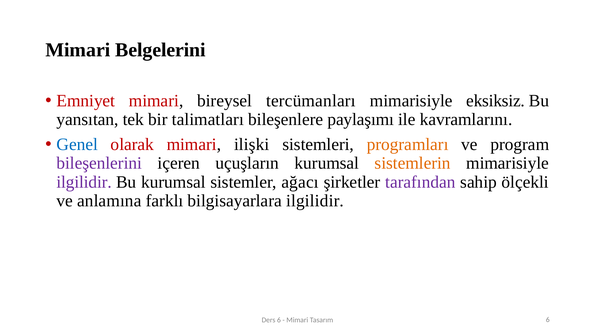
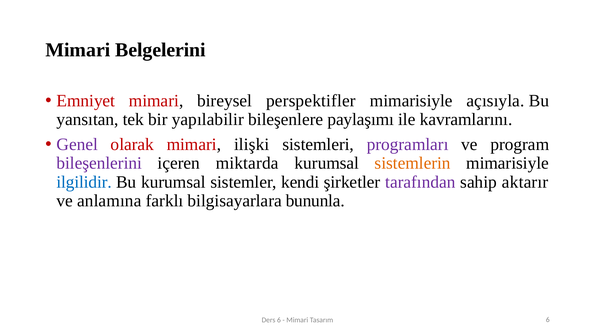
tercümanları: tercümanları -> perspektifler (311, 101)
eksiksiz: eksiksiz -> açısıyla (495, 101)
talimatları: talimatları -> yapılabilir (208, 119)
Genel colour: blue -> purple (77, 144)
programları colour: orange -> purple (408, 144)
uçuşların: uçuşların -> miktarda (247, 163)
ilgilidir colour: purple -> blue (84, 182)
ağacı: ağacı -> kendi (300, 182)
ölçekli: ölçekli -> aktarır (525, 182)
bilgisayarlara ilgilidir: ilgilidir -> bununla (315, 201)
